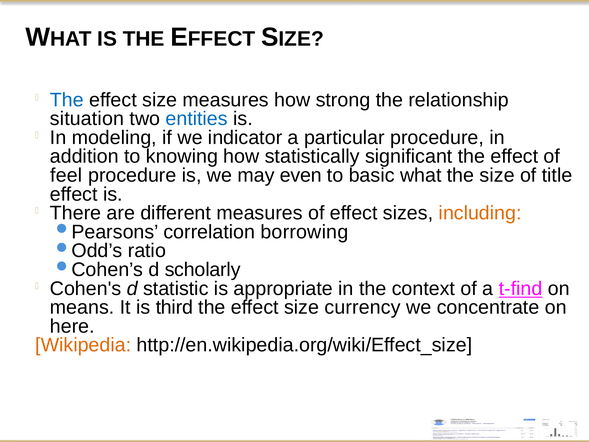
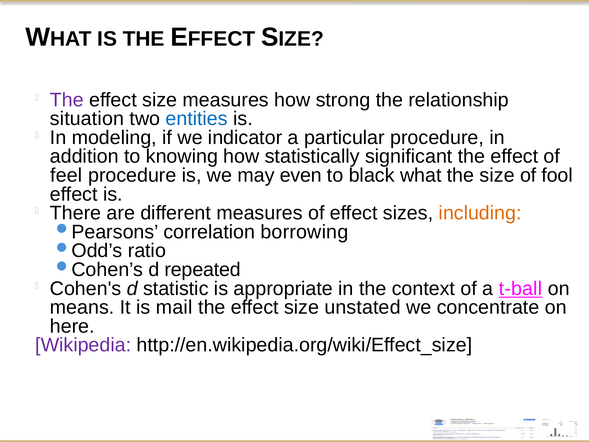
The colour: blue -> purple (67, 100)
basic: basic -> black (372, 175)
title: title -> fool (557, 175)
scholarly: scholarly -> repeated (203, 270)
t-find: t-find -> t-ball (521, 288)
third: third -> mail (174, 307)
currency: currency -> unstated (363, 307)
Wikipedia colour: orange -> purple (83, 345)
